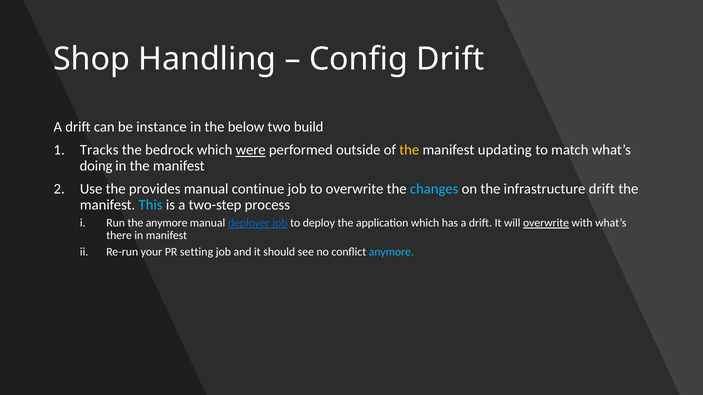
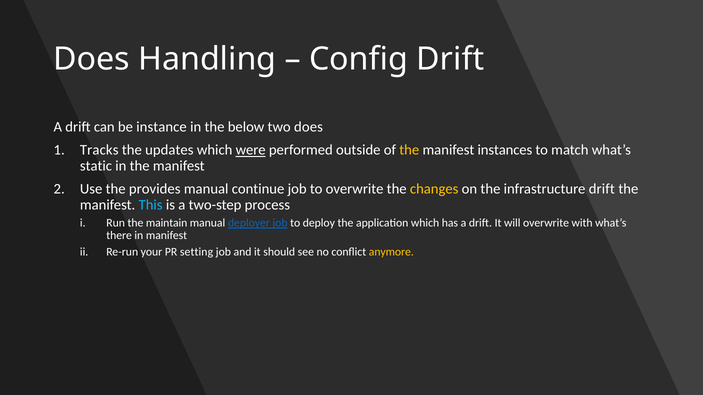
Shop: Shop -> Does (92, 59)
two build: build -> does (309, 127)
bedrock: bedrock -> updates (169, 150)
updating: updating -> instances (505, 150)
doing: doing -> static (96, 166)
changes colour: light blue -> yellow (434, 189)
the anymore: anymore -> maintain (167, 223)
overwrite underline: present -> none (546, 223)
anymore colour: light blue -> yellow (391, 252)
